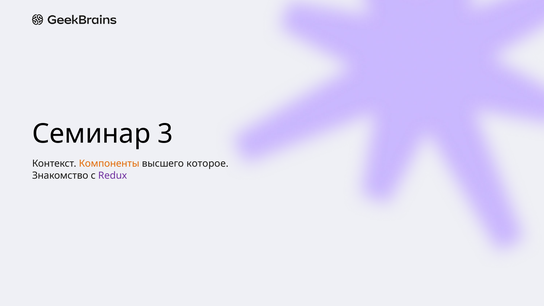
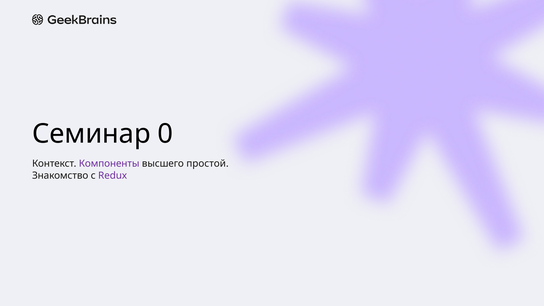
3: 3 -> 0 (165, 134)
Компоненты colour: orange -> purple (109, 164)
которое: которое -> простой (207, 164)
